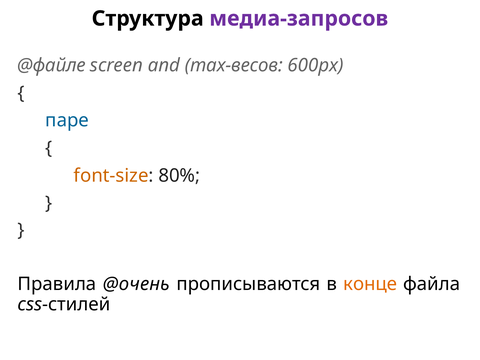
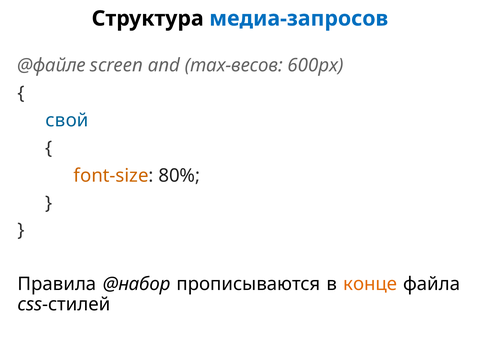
медиа-запросов colour: purple -> blue (299, 19)
паре: паре -> свой (67, 120)
@очень: @очень -> @набор (137, 284)
